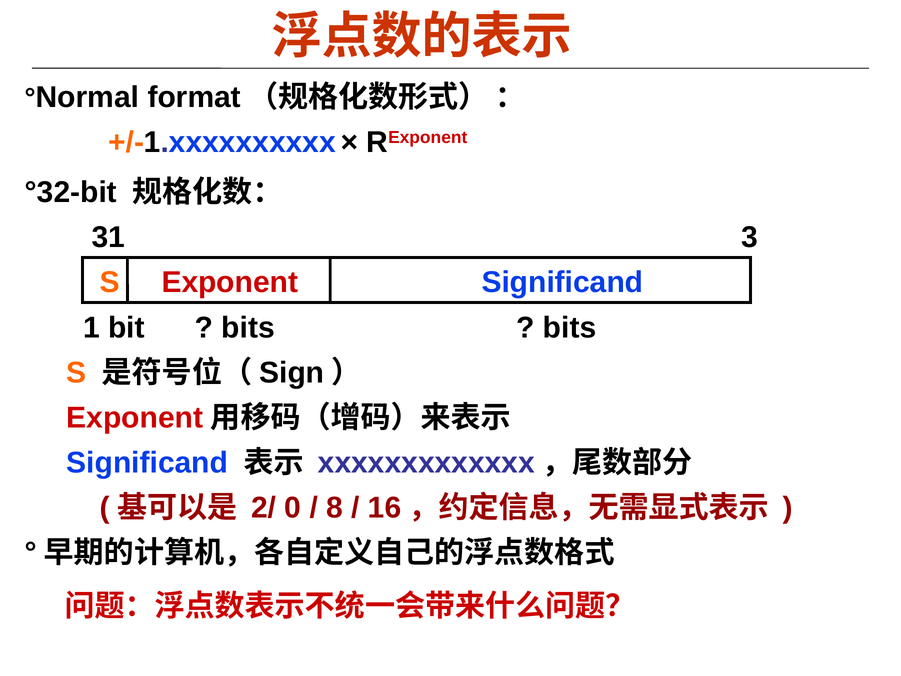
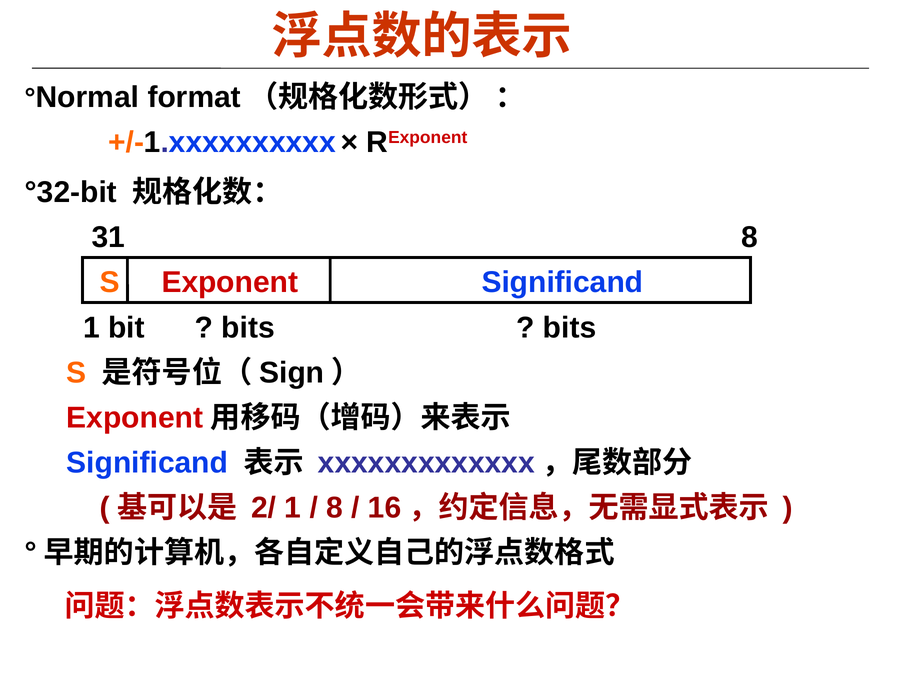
31 3: 3 -> 8 (750, 237)
2/ 0: 0 -> 1 (293, 508)
